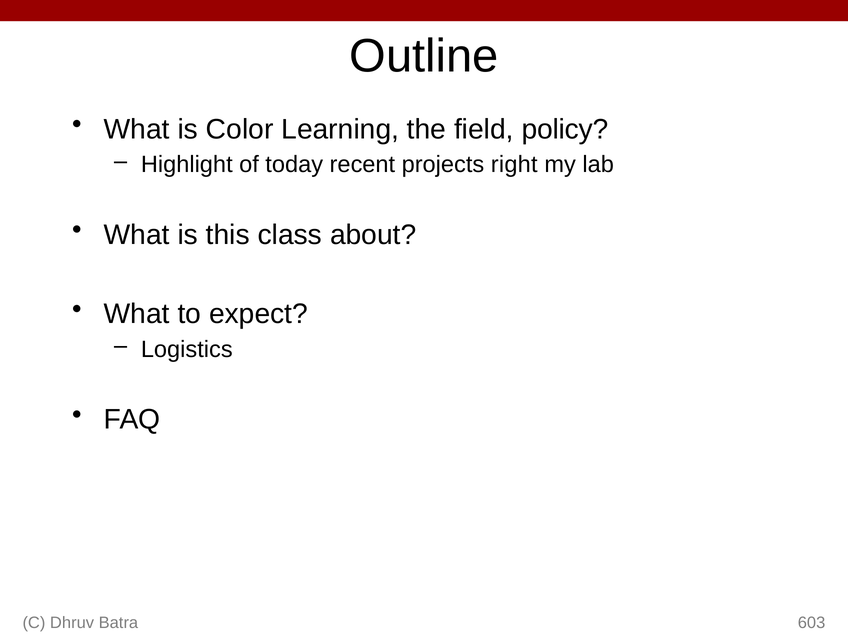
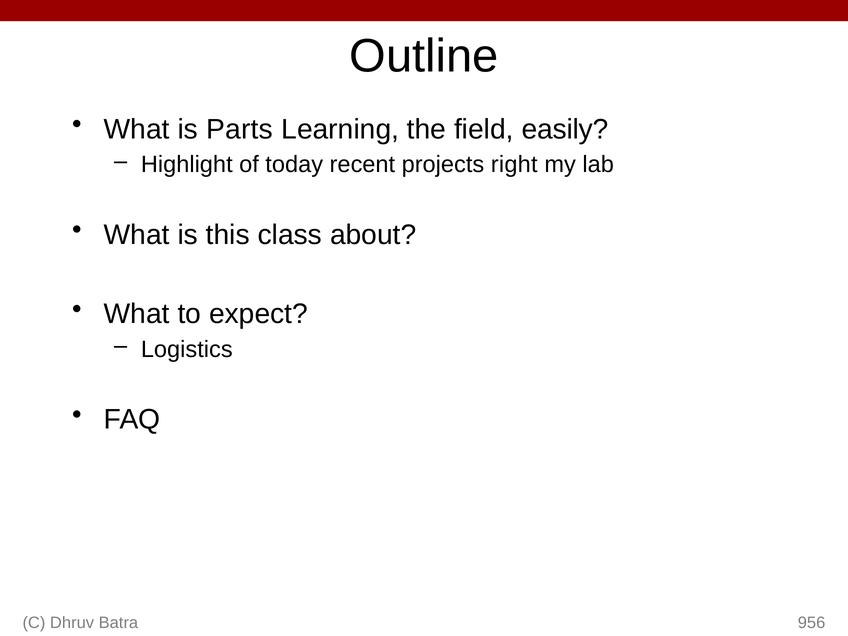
Color: Color -> Parts (240, 129)
policy: policy -> easily (565, 129)
603: 603 -> 956 (812, 623)
